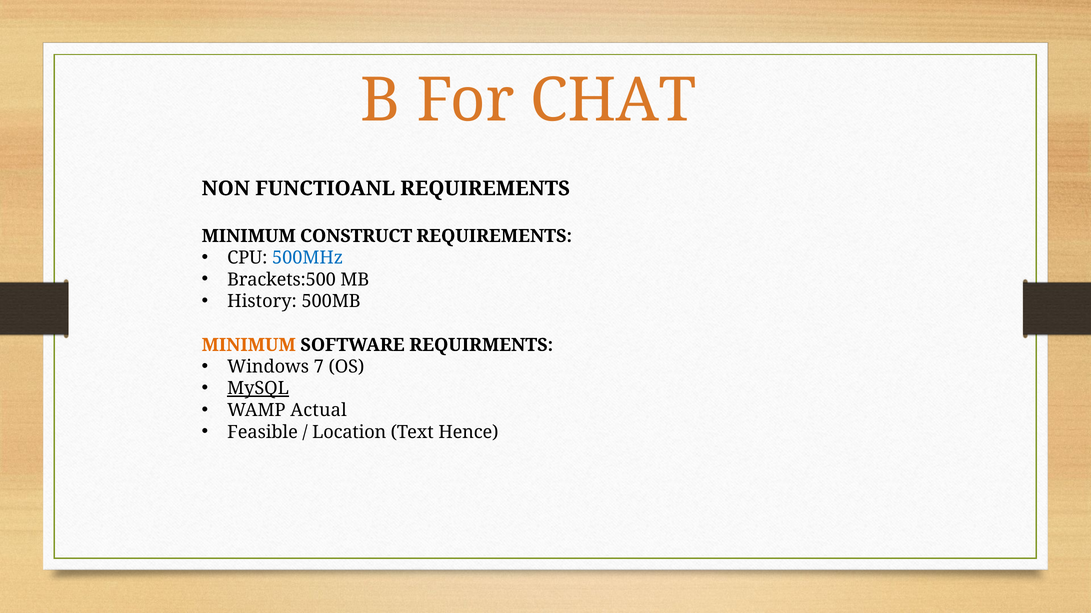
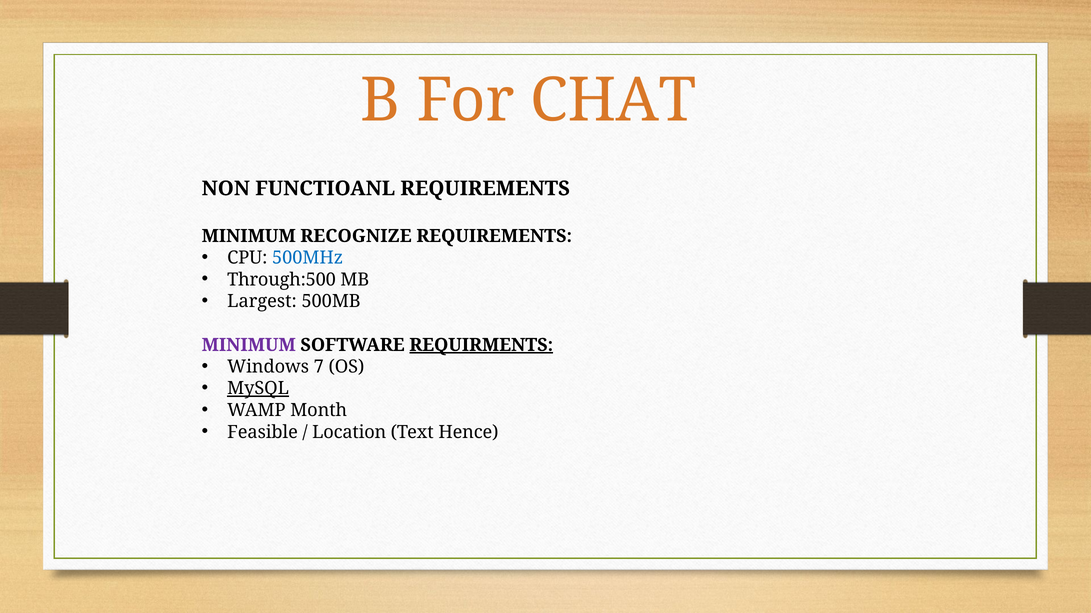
CONSTRUCT: CONSTRUCT -> RECOGNIZE (356, 236)
Brackets:500: Brackets:500 -> Through:500 (282, 280)
History: History -> Largest (262, 302)
MINIMUM colour: orange -> purple (249, 345)
REQUIRMENTS underline: none -> present (481, 345)
Actual: Actual -> Month (319, 411)
